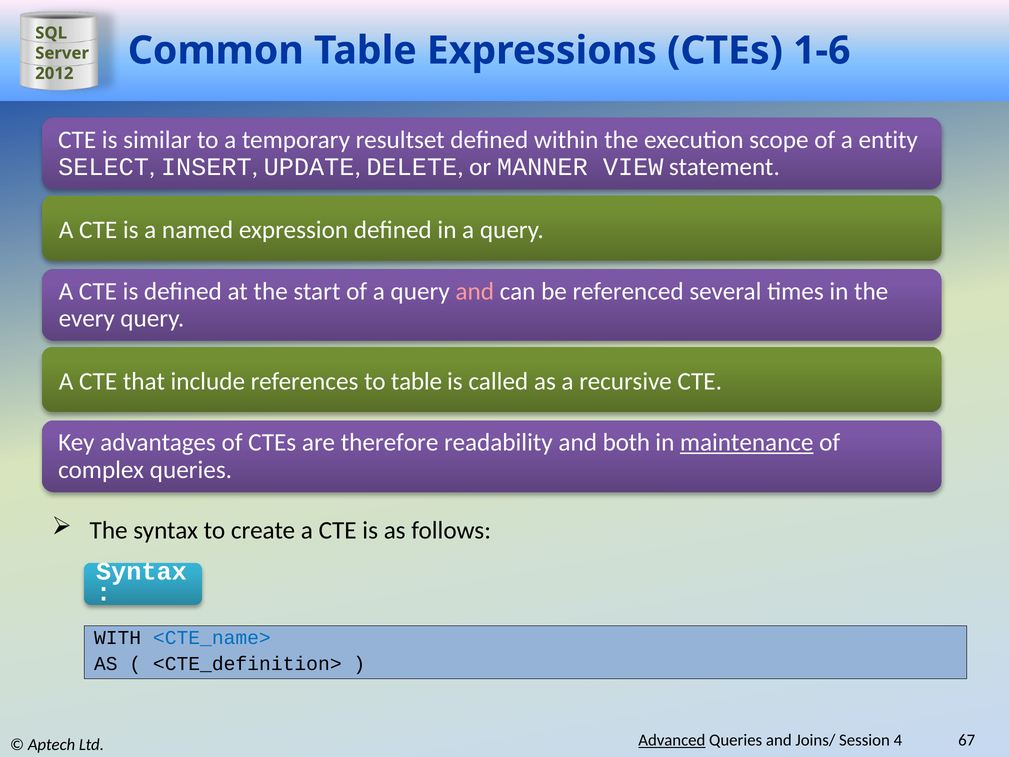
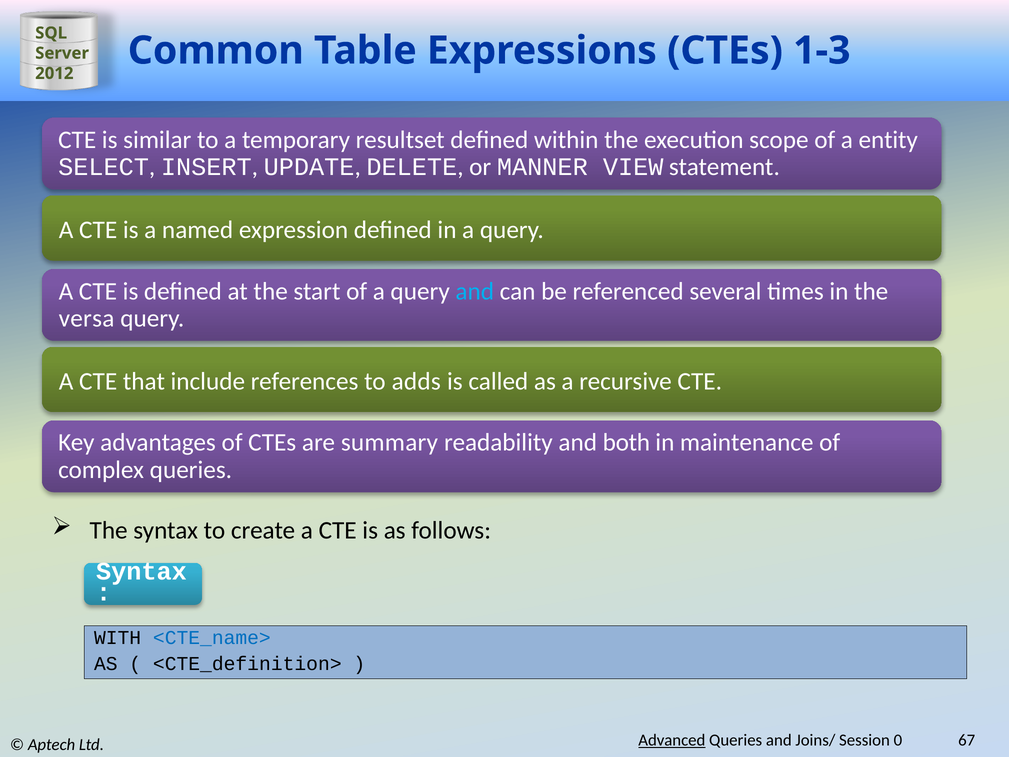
1-6: 1-6 -> 1-3 (822, 51)
and colour: pink -> light blue (475, 291)
every: every -> versa (87, 318)
to table: table -> adds (416, 381)
therefore: therefore -> summary (389, 442)
maintenance underline: present -> none (747, 442)
4: 4 -> 0 (898, 740)
